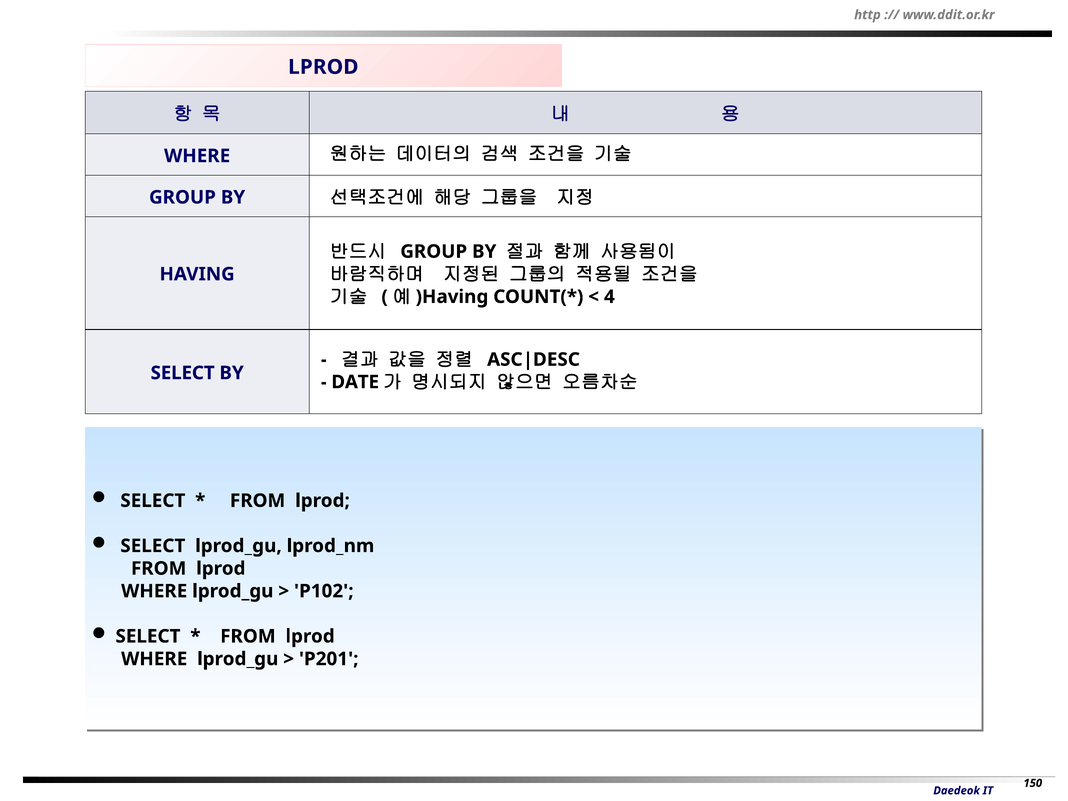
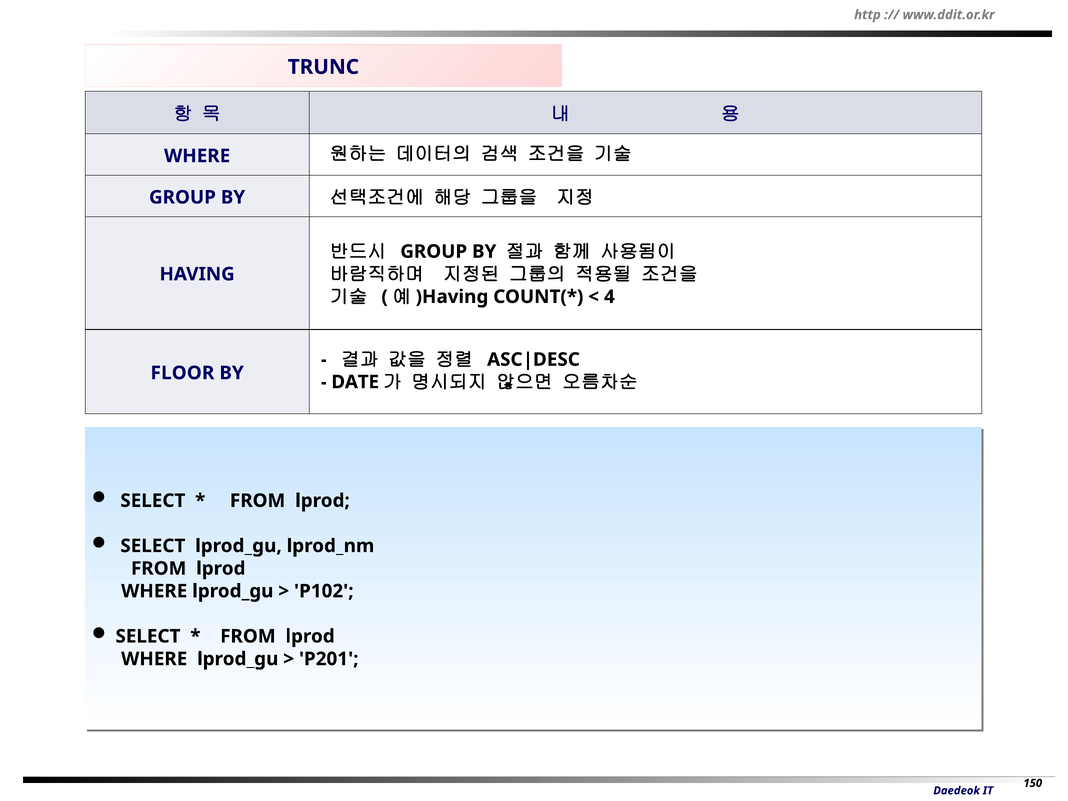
LPROD: LPROD -> TRUNC (323, 67)
SELECT: SELECT -> FLOOR (182, 373)
